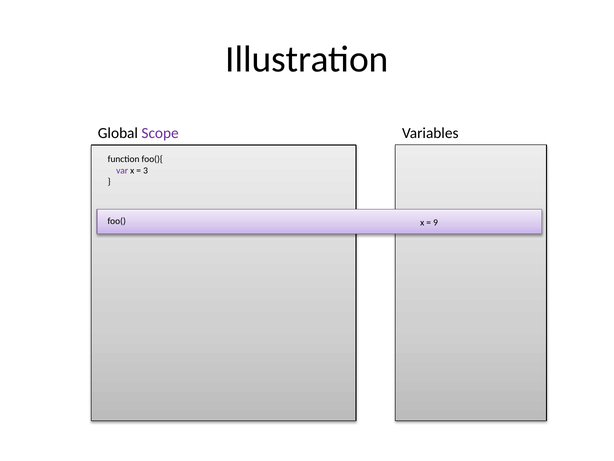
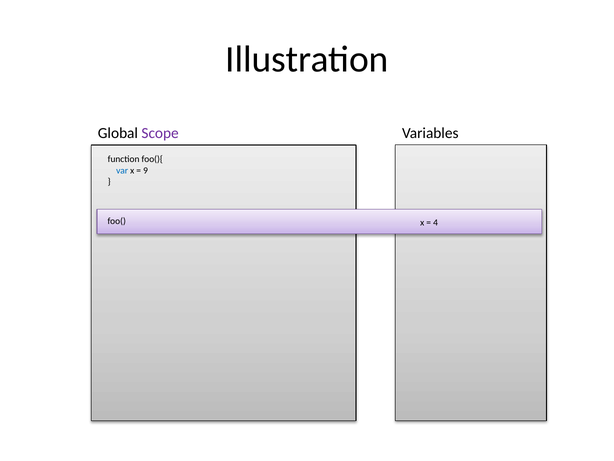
var colour: purple -> blue (122, 170)
3: 3 -> 9 (146, 170)
9: 9 -> 4 (436, 222)
